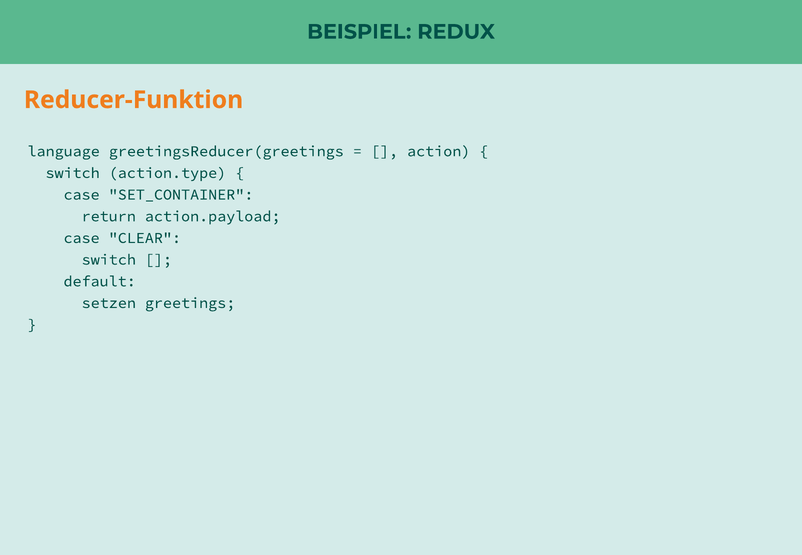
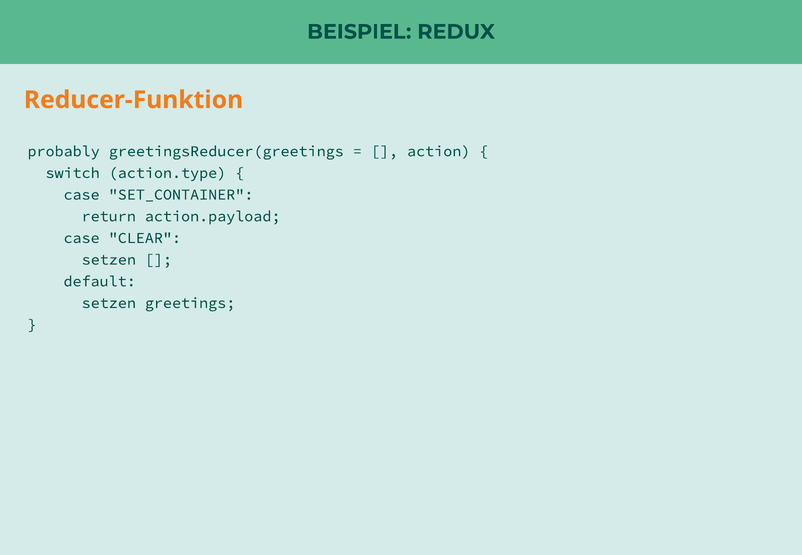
language: language -> probably (64, 151)
switch: switch -> setzen (109, 260)
